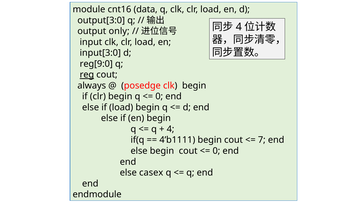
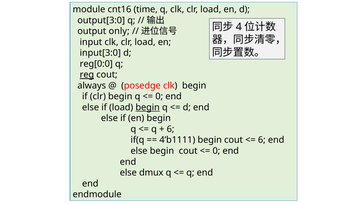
data: data -> time (146, 9)
reg[9:0: reg[9:0 -> reg[0:0 (96, 64)
begin underline: none -> present (148, 107)
4: 4 -> 6 (171, 129)
7: 7 -> 6 (262, 140)
casex: casex -> dmux (151, 173)
